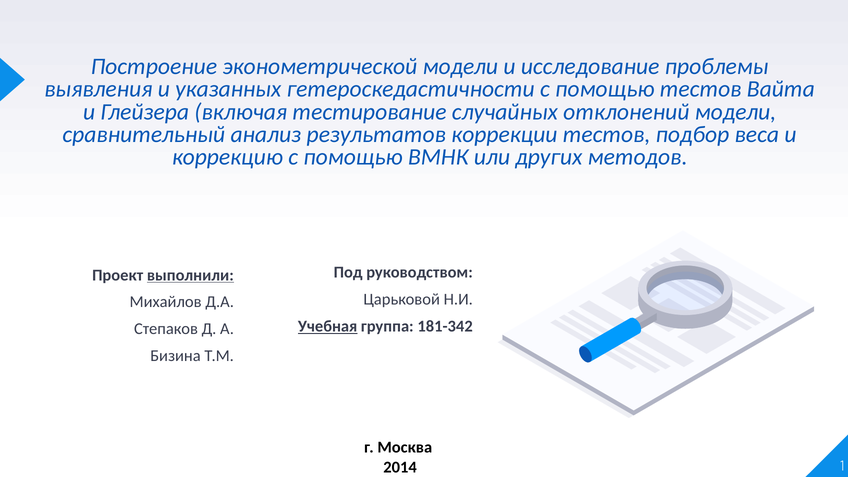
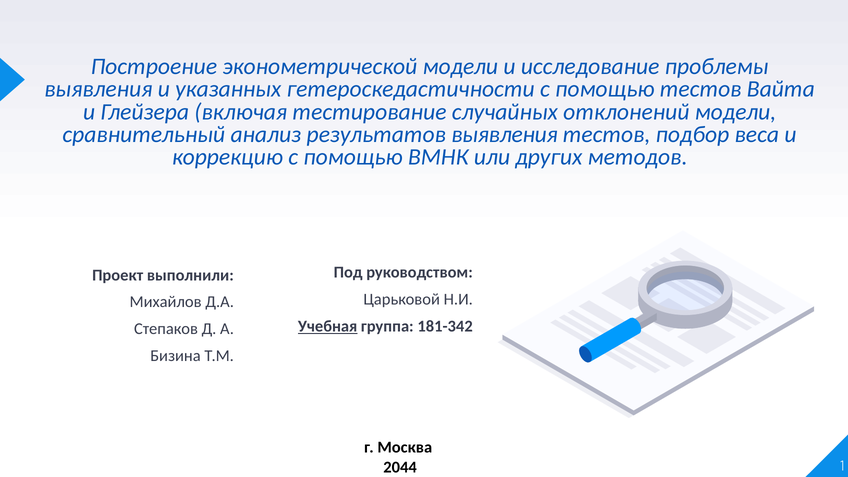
результатов коррекции: коррекции -> выявления (505, 134)
выполнили underline: present -> none (190, 275)
2014: 2014 -> 2044 (400, 467)
